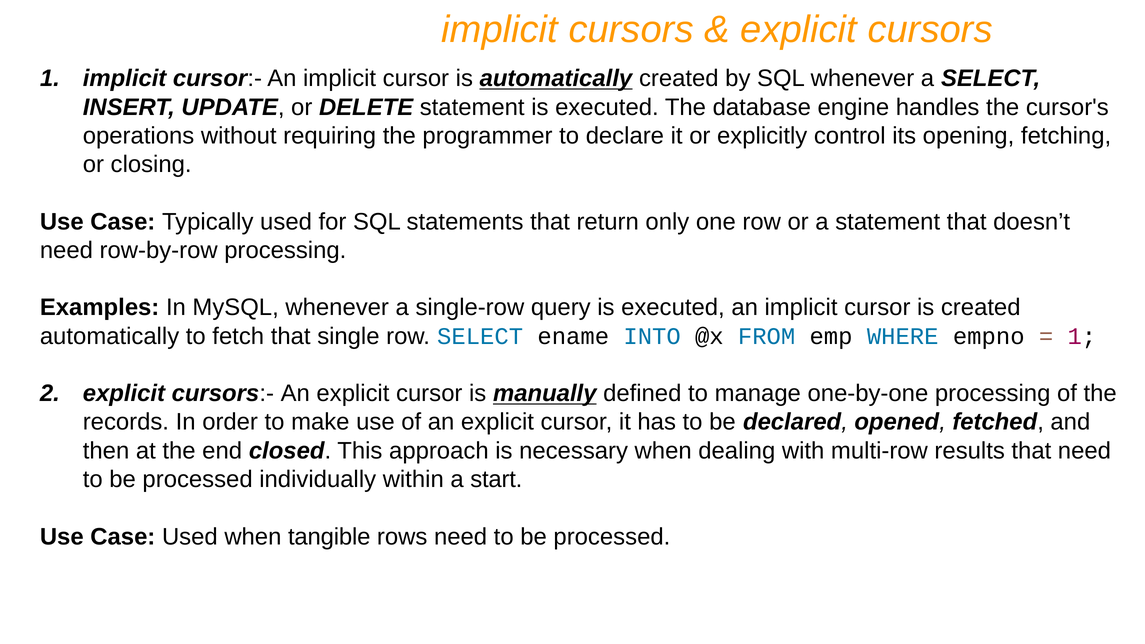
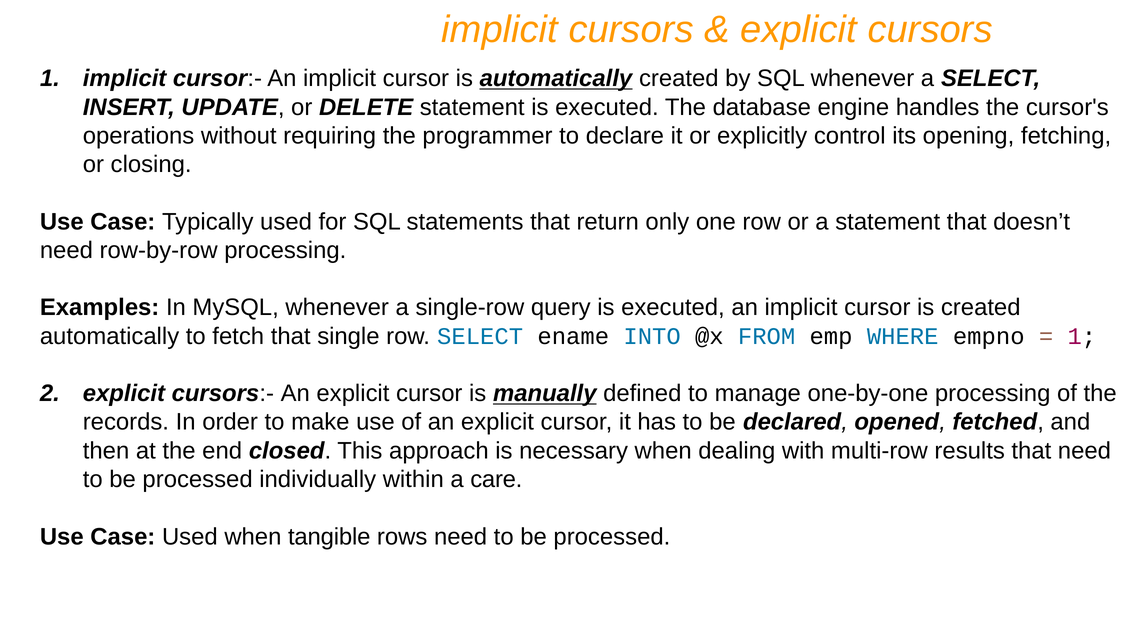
start: start -> care (496, 479)
